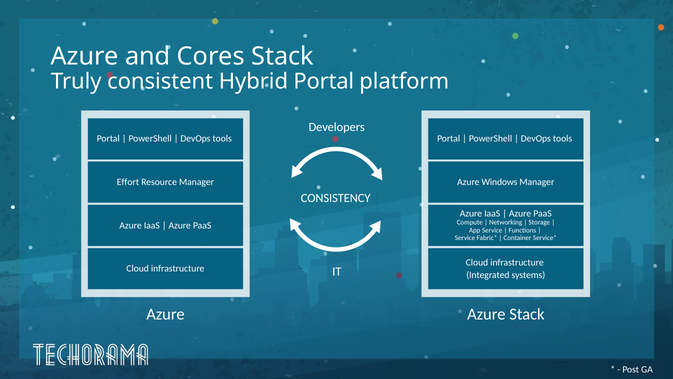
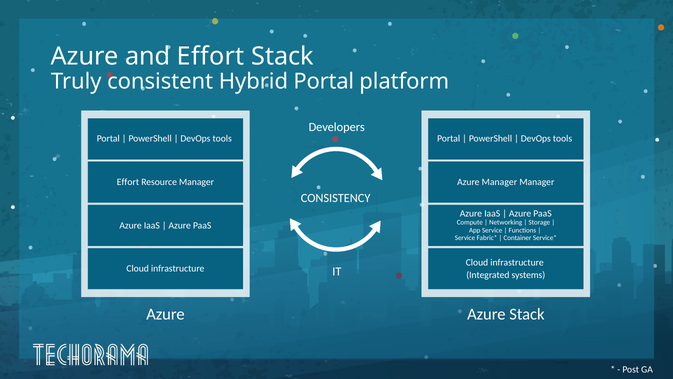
and Cores: Cores -> Effort (211, 56)
Azure Windows: Windows -> Manager (499, 182)
